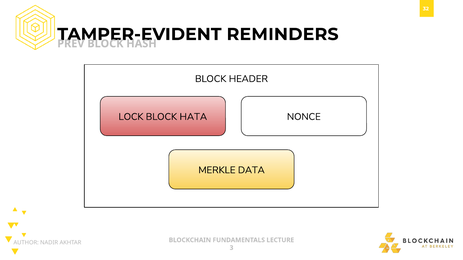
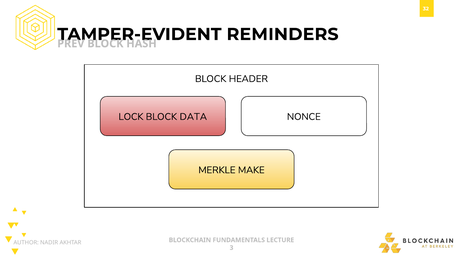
HATA: HATA -> DATA (193, 117)
DATA: DATA -> MAKE (251, 170)
